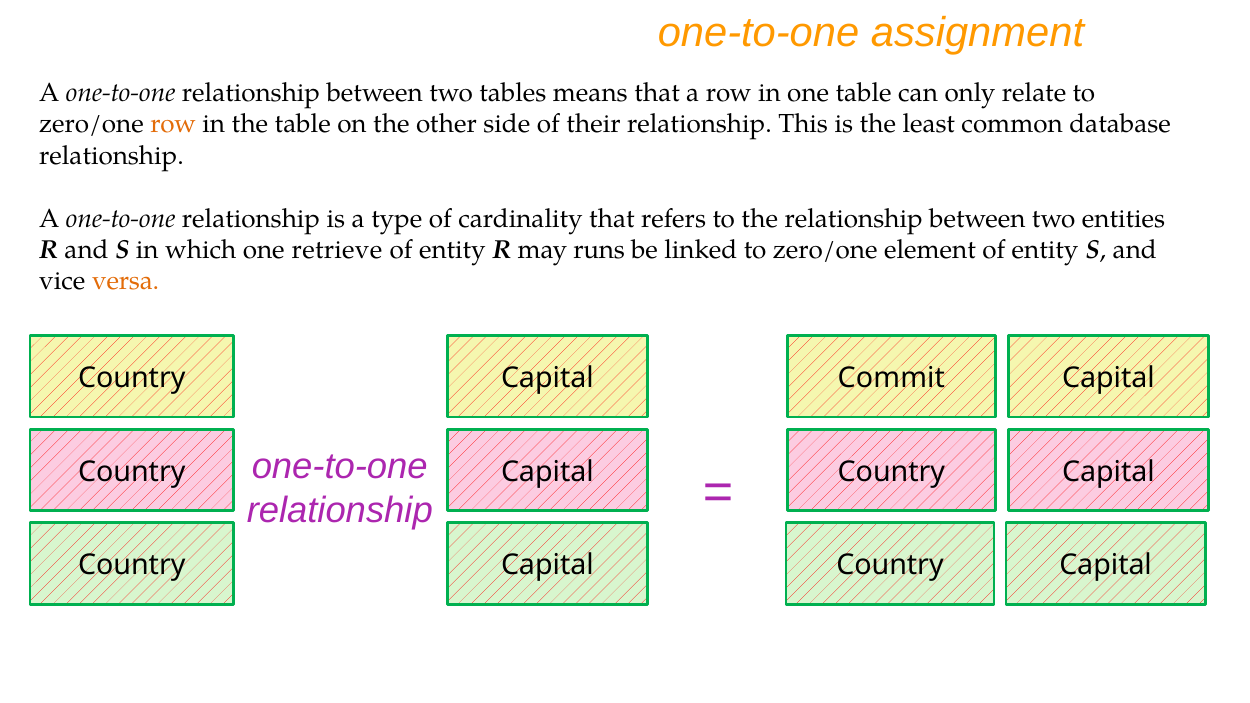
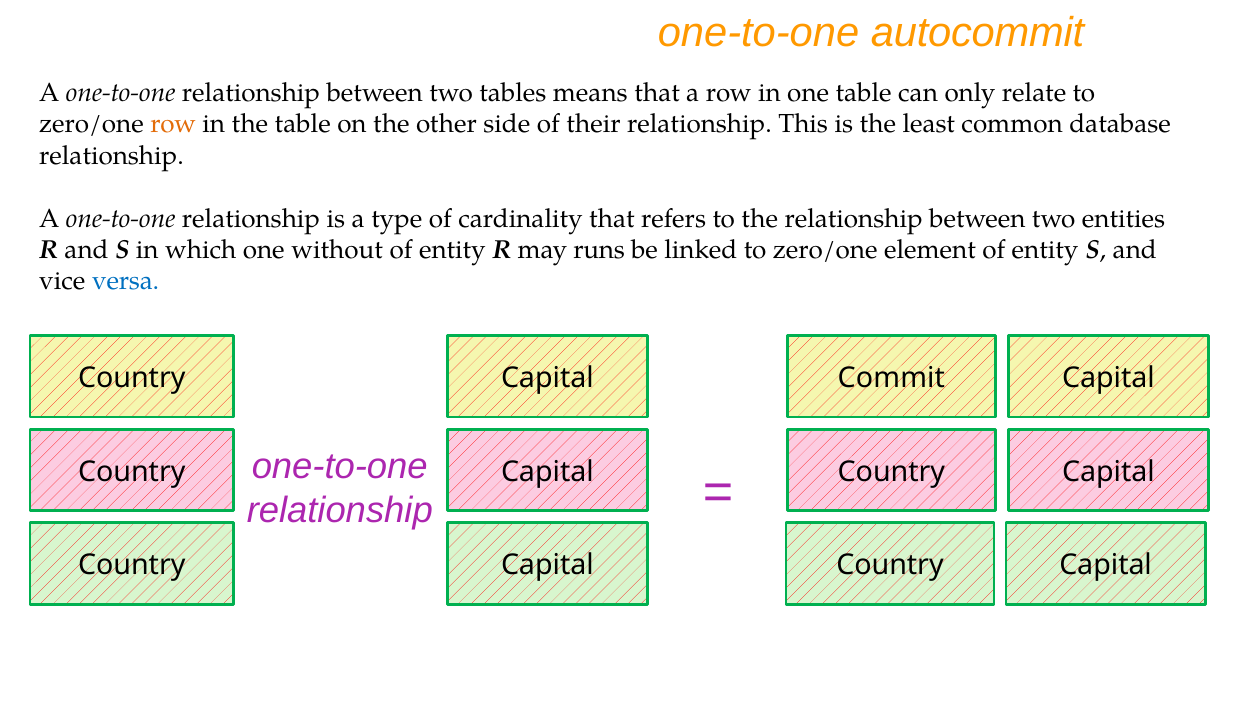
assignment: assignment -> autocommit (978, 33)
retrieve: retrieve -> without (337, 250)
versa colour: orange -> blue (126, 281)
